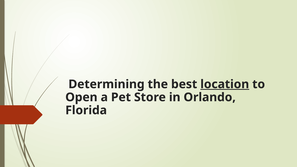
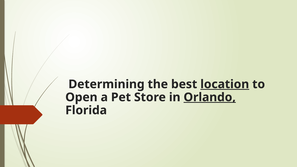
Orlando underline: none -> present (210, 97)
